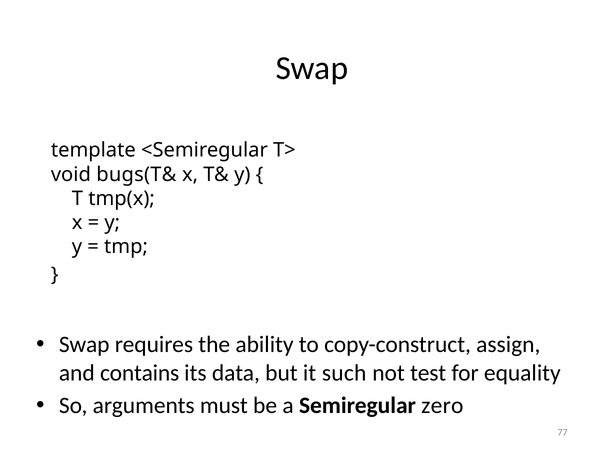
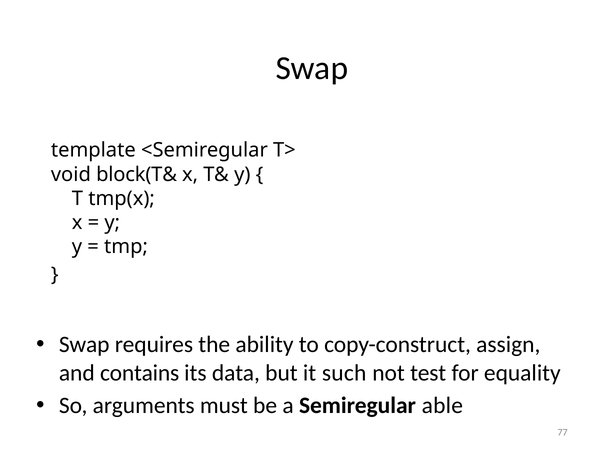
bugs(T&: bugs(T& -> block(T& (137, 174)
zero: zero -> able (442, 406)
